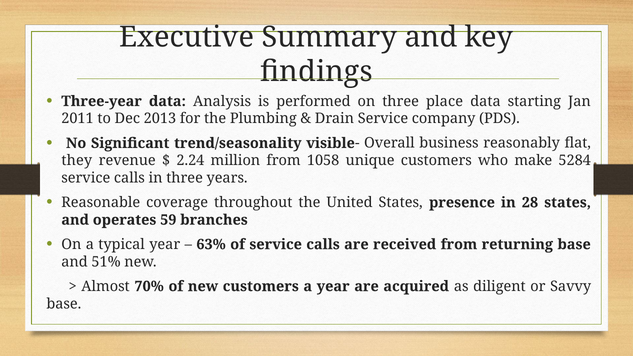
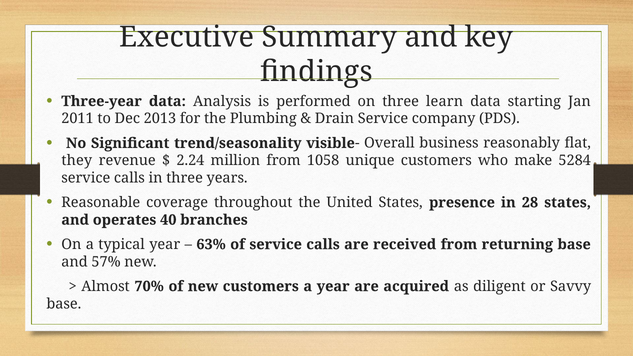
place: place -> learn (445, 101)
59: 59 -> 40 (168, 220)
51%: 51% -> 57% (106, 262)
